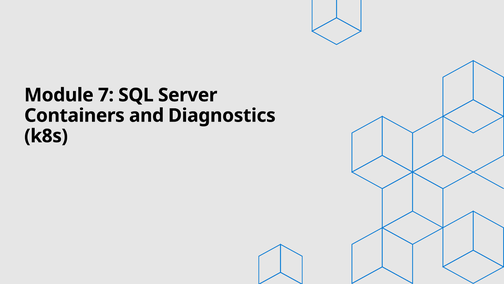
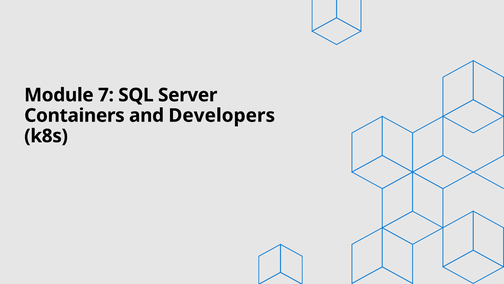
Diagnostics: Diagnostics -> Developers (222, 115)
